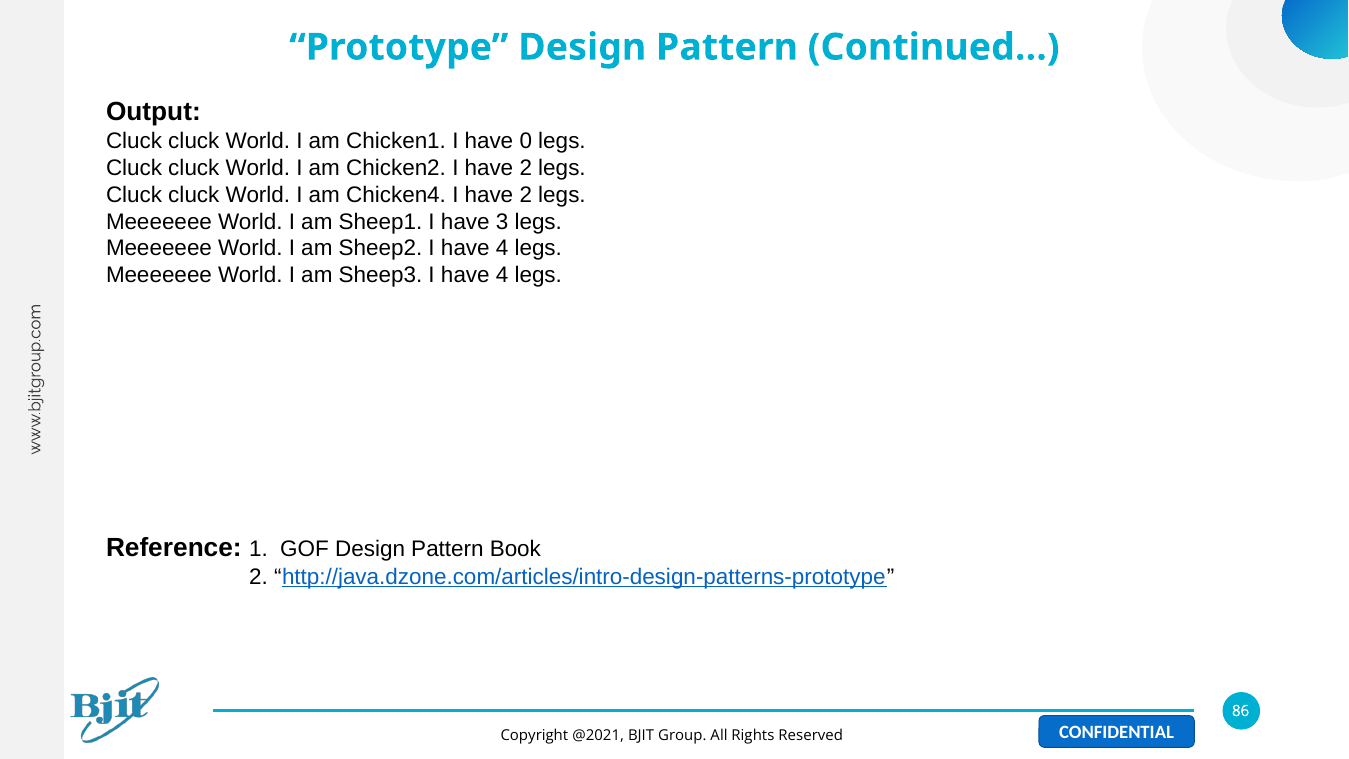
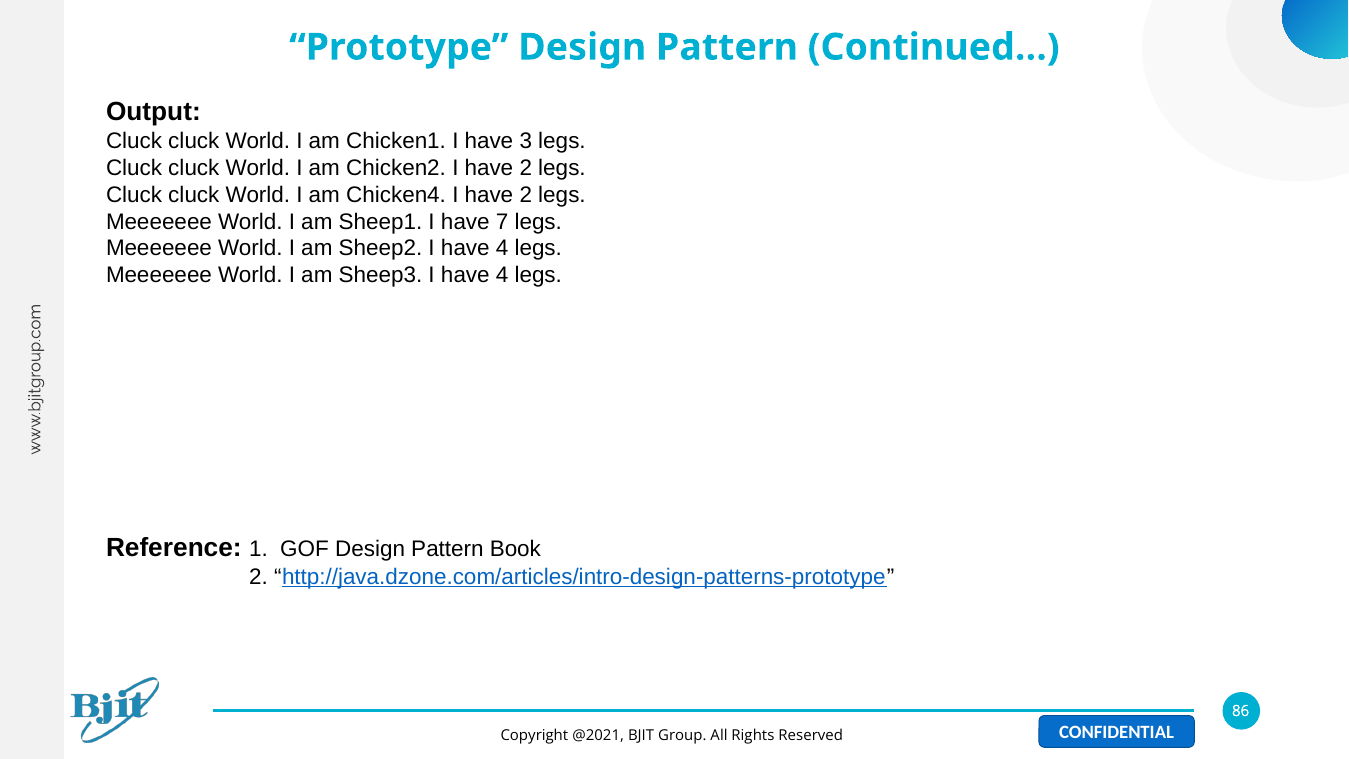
0: 0 -> 3 (526, 141)
3: 3 -> 7 (502, 222)
